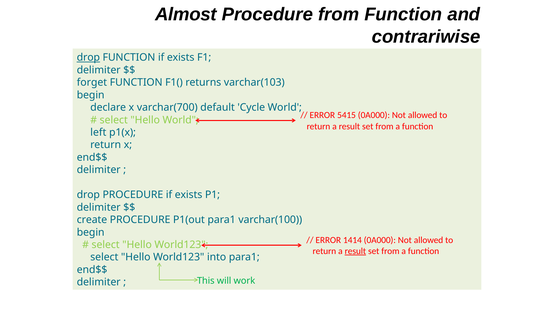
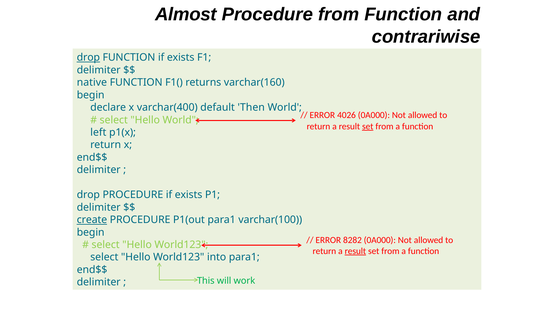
forget: forget -> native (92, 82)
varchar(103: varchar(103 -> varchar(160 (254, 82)
varchar(700: varchar(700 -> varchar(400 (167, 107)
Cycle: Cycle -> Then (251, 107)
5415: 5415 -> 4026 (347, 115)
set underline: none -> present (368, 126)
create underline: none -> present (92, 220)
1414: 1414 -> 8282 (352, 240)
